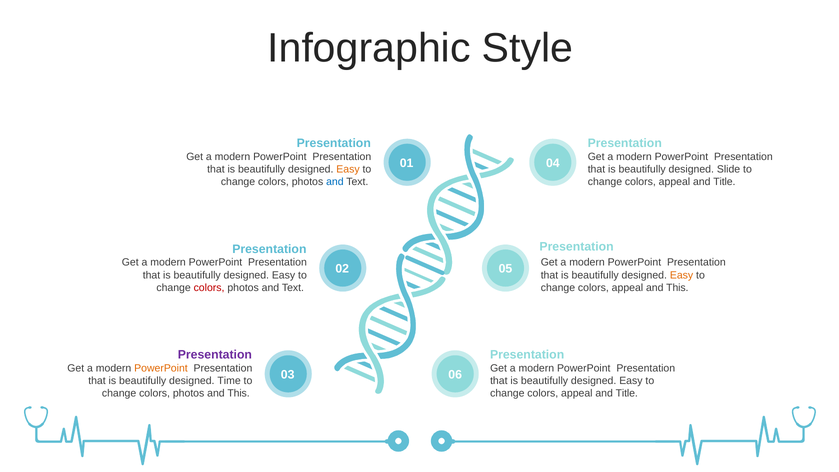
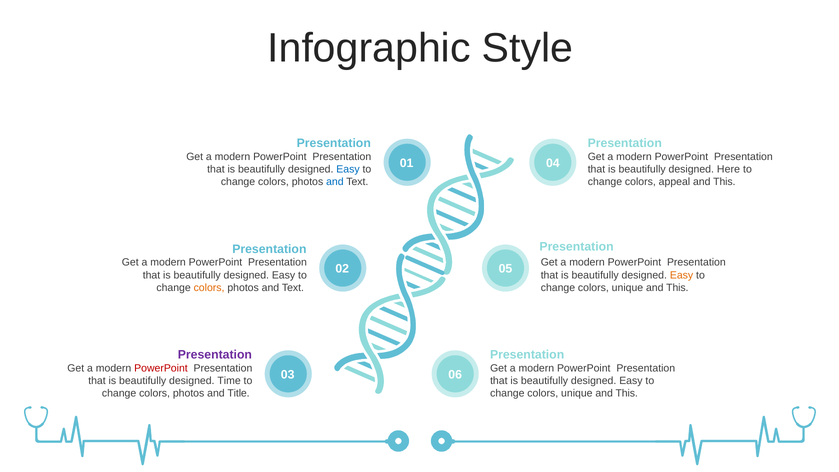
Easy colour: orange -> blue (348, 169)
Slide: Slide -> Here (729, 169)
Title: Title -> This (724, 182)
colors colour: red -> orange (209, 288)
appeal: appeal -> unique (627, 288)
PowerPoint colour: orange -> red (161, 368)
photos and This: This -> Title (239, 393)
appeal: appeal -> unique (577, 393)
Title: Title -> This (627, 393)
